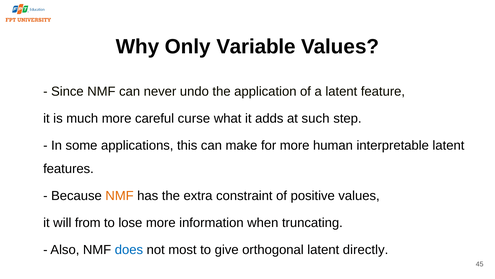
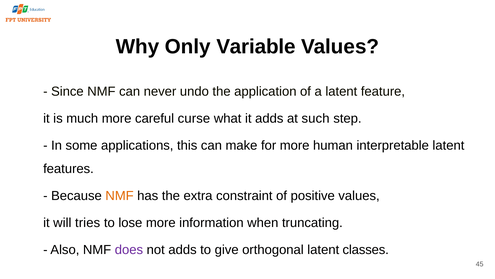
from: from -> tries (88, 223)
does colour: blue -> purple (129, 249)
not most: most -> adds (182, 249)
directly: directly -> classes (366, 249)
